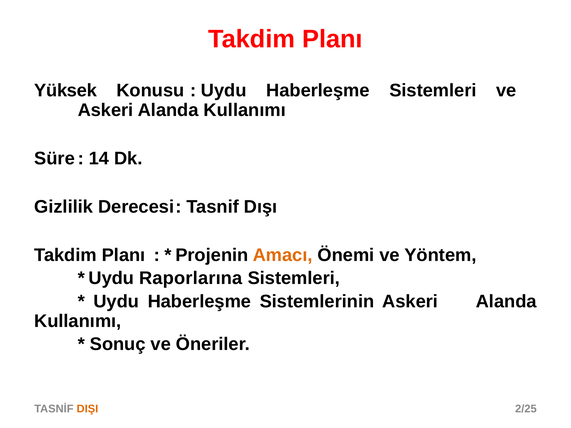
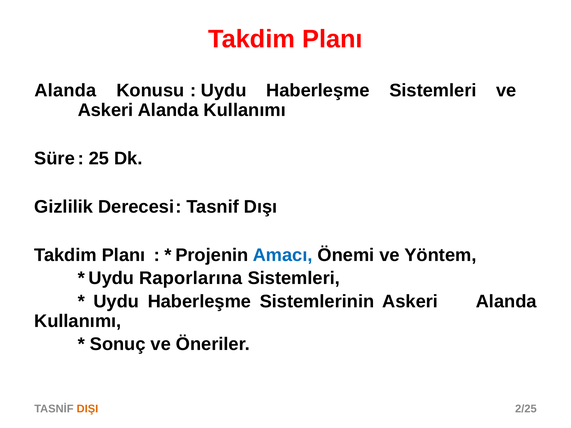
Yüksek: Yüksek -> Alanda (65, 90)
14: 14 -> 25 (99, 159)
Amacı colour: orange -> blue (283, 255)
